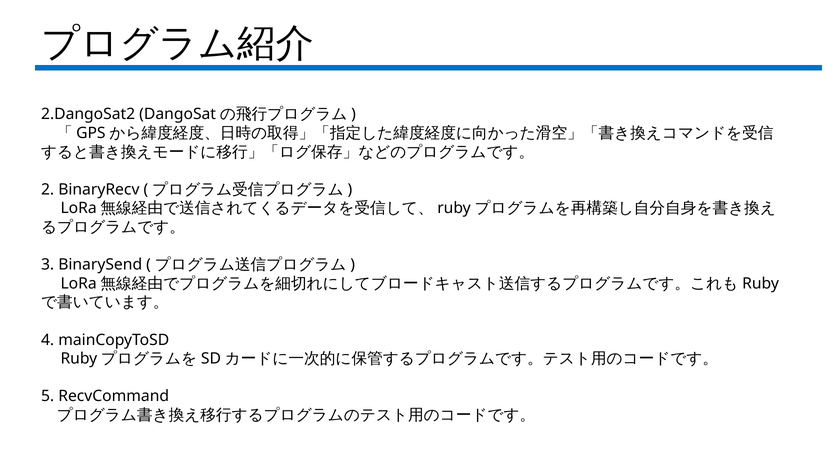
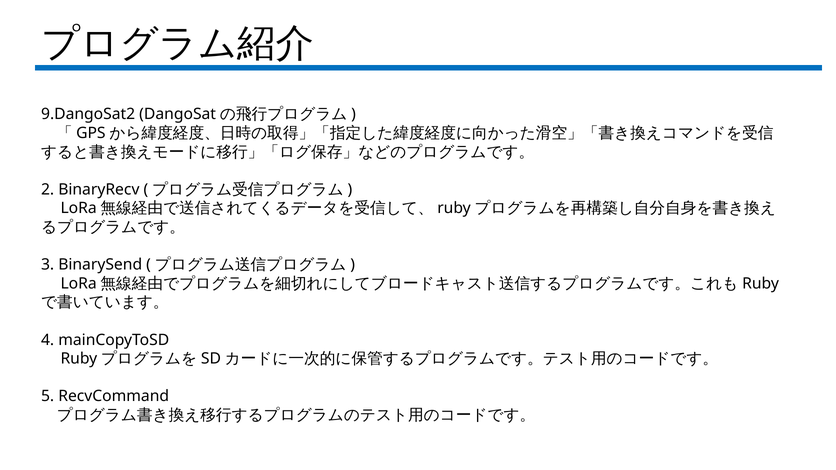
2.DangoSat2: 2.DangoSat2 -> 9.DangoSat2 (88, 114)
